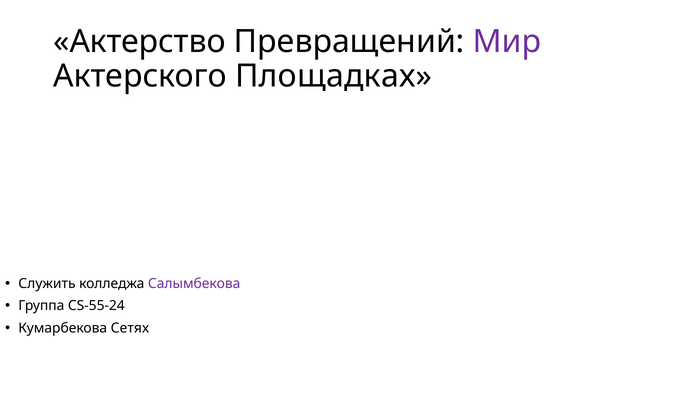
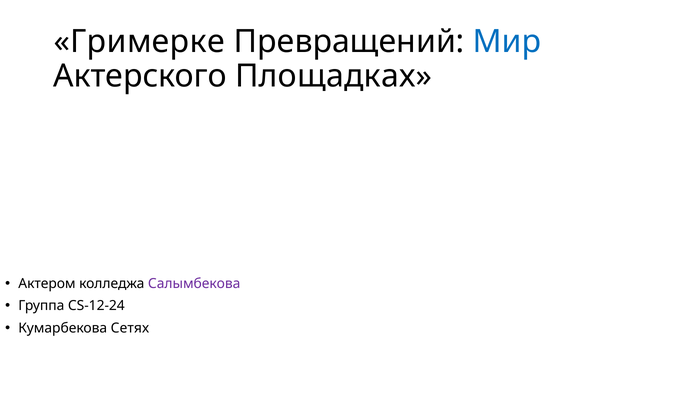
Актерство: Актерство -> Гримерке (139, 41)
Мир colour: purple -> blue (507, 41)
Служить: Служить -> Актером (47, 283)
CS-55-24: CS-55-24 -> CS-12-24 (96, 306)
